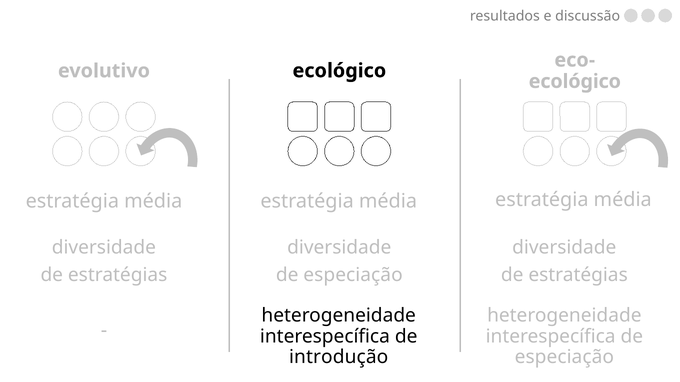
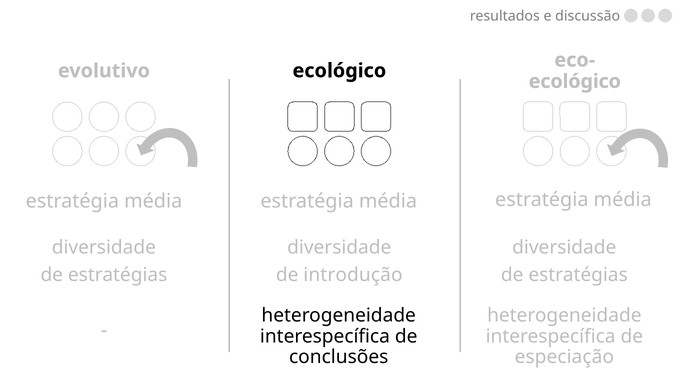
especiação: especiação -> introdução (353, 275)
introdução: introdução -> conclusões (339, 357)
